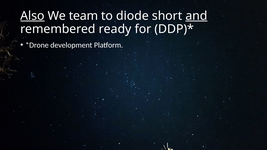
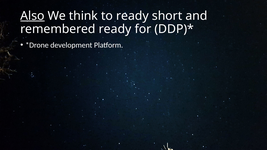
team: team -> think (83, 16)
to diode: diode -> ready (132, 16)
and underline: present -> none (196, 16)
